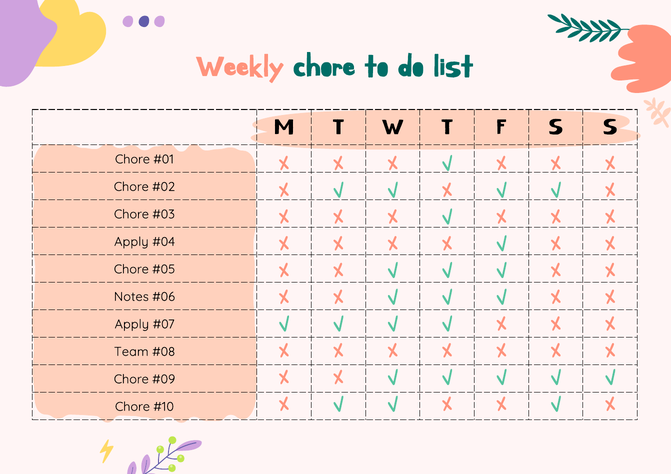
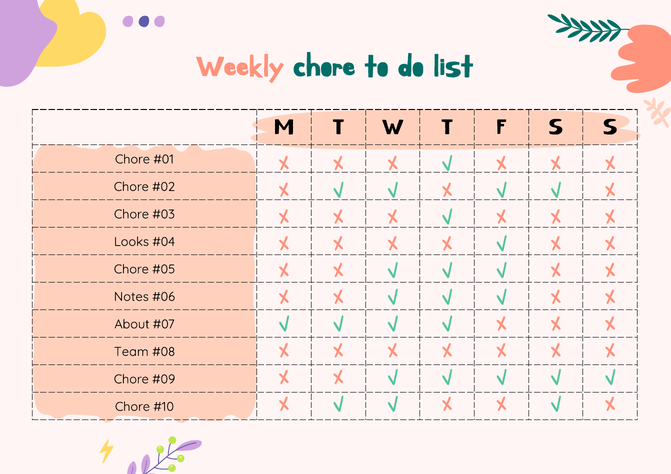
Apply: Apply -> Looks (131, 242)
Apply: Apply -> About (132, 324)
